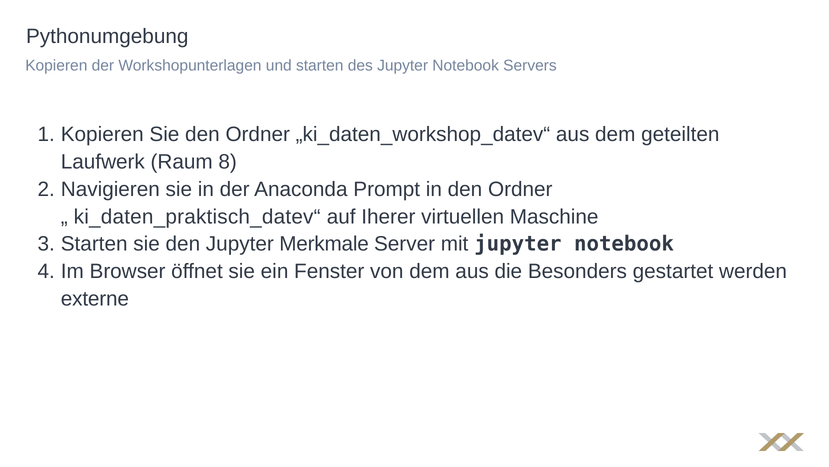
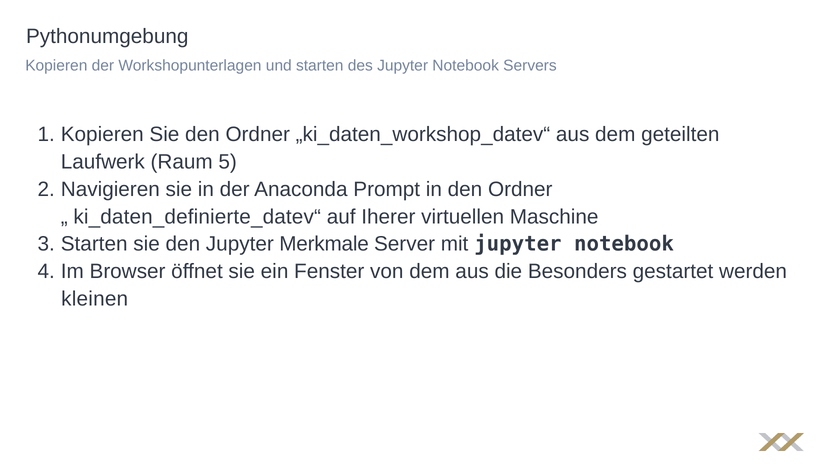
8: 8 -> 5 (228, 162)
ki_daten_praktisch_datev“: ki_daten_praktisch_datev“ -> ki_daten_definierte_datev“ (197, 216)
externe: externe -> kleinen (95, 298)
